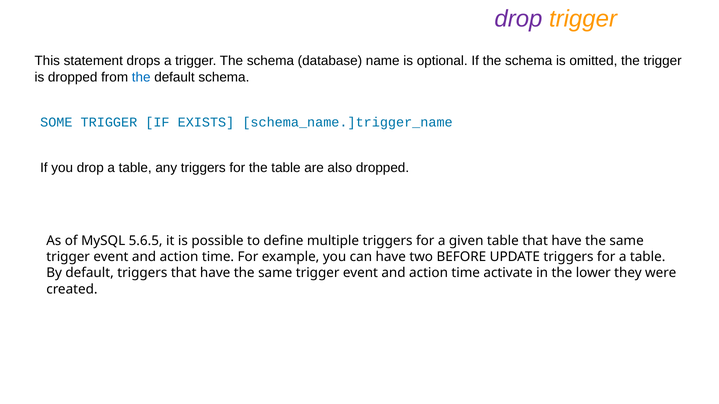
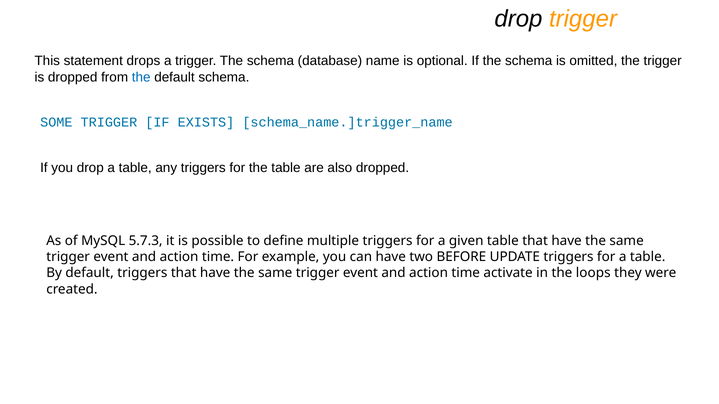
drop colour: purple -> black (518, 19)
5.6.5: 5.6.5 -> 5.7.3 (146, 241)
lower: lower -> loops (593, 273)
